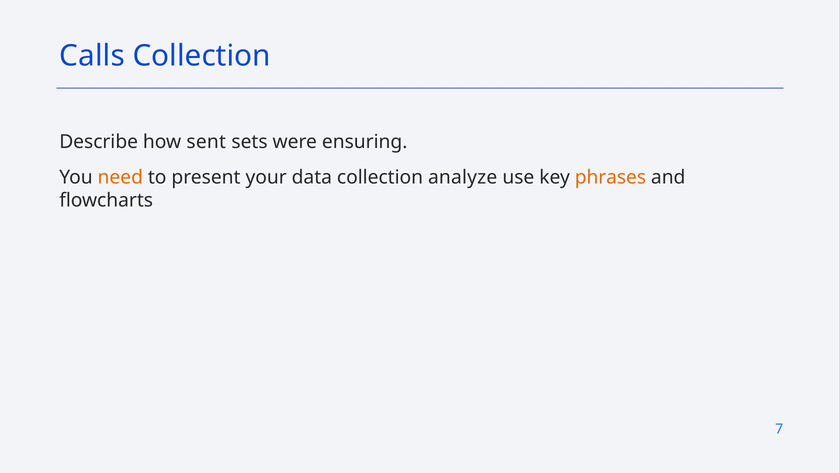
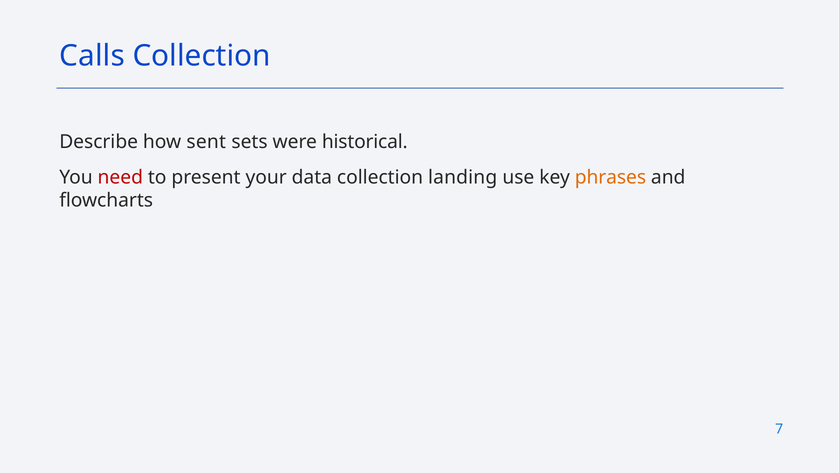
ensuring: ensuring -> historical (365, 142)
need colour: orange -> red (120, 177)
analyze: analyze -> landing (463, 177)
